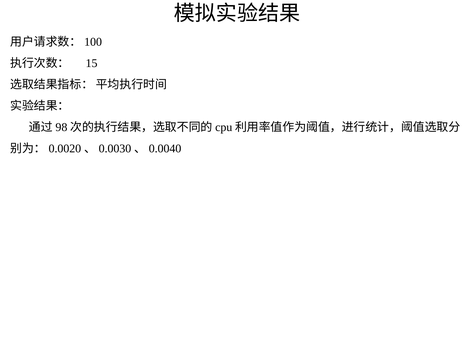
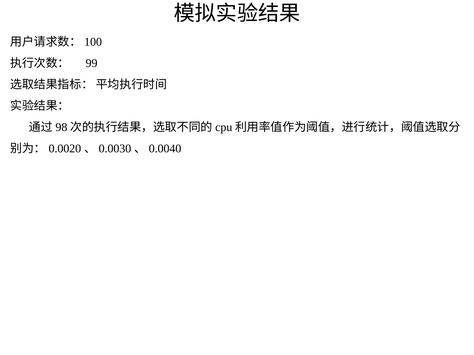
15: 15 -> 99 (92, 63)
